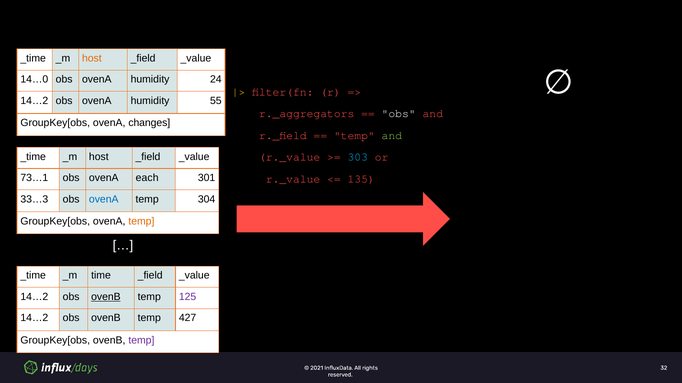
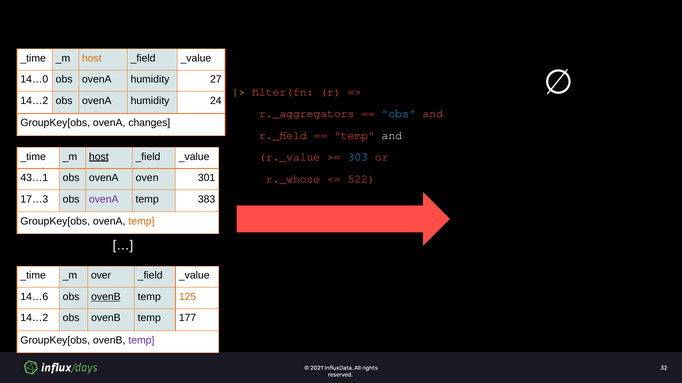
24: 24 -> 27 (216, 80)
55: 55 -> 24 (216, 101)
obs colour: white -> light blue (399, 114)
and colour: light green -> white (392, 136)
host underline: none -> present (99, 157)
73…1: 73…1 -> 43…1 (34, 178)
each: each -> oven (147, 178)
r._value: r._value -> r._whose (293, 179)
135: 135 -> 522 (361, 179)
33…3: 33…3 -> 17…3 (34, 199)
ovenA colour: blue -> purple (104, 199)
304: 304 -> 383 (207, 199)
time: time -> over (101, 276)
14…2: 14…2 -> 14…6 (34, 297)
125 colour: purple -> orange (188, 297)
427: 427 -> 177 (188, 318)
